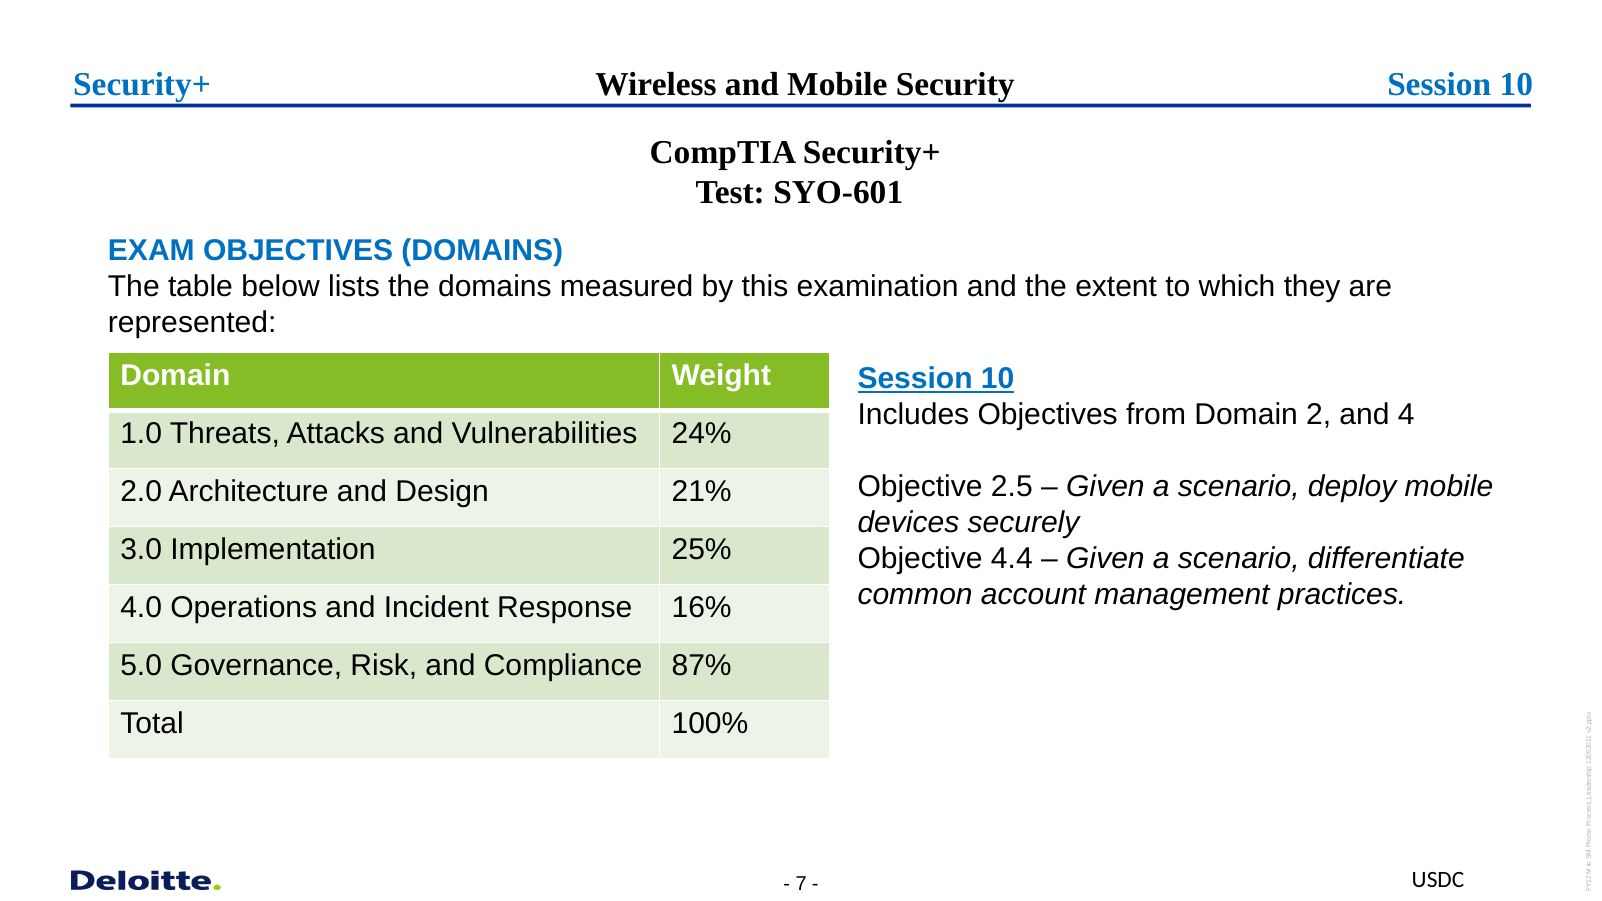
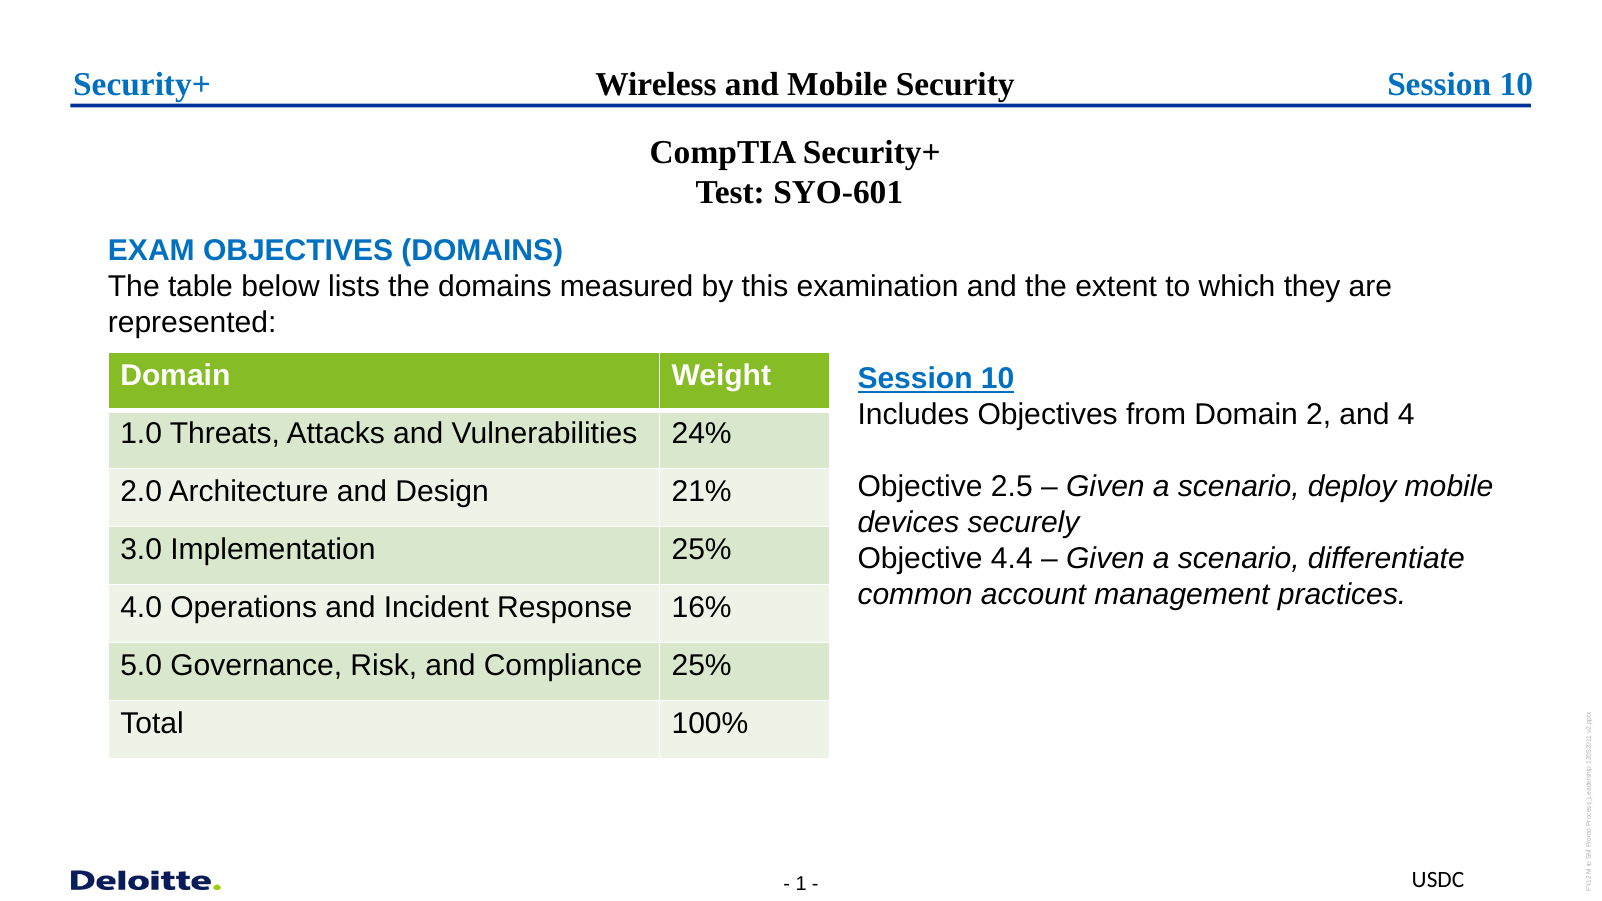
Compliance 87%: 87% -> 25% (702, 666)
7: 7 -> 1 (801, 884)
